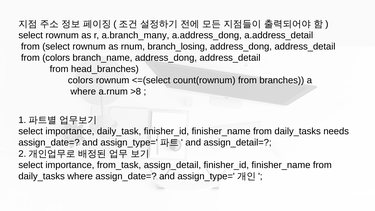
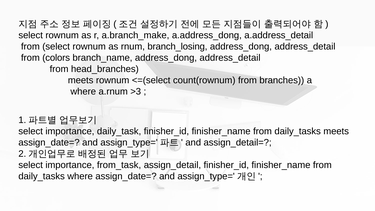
a.branch_many: a.branch_many -> a.branch_make (136, 35)
colors: colors -> meets (81, 80)
>8: >8 -> >3 (136, 91)
daily_tasks needs: needs -> meets (336, 131)
